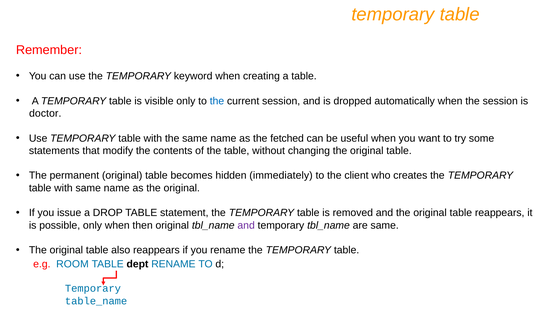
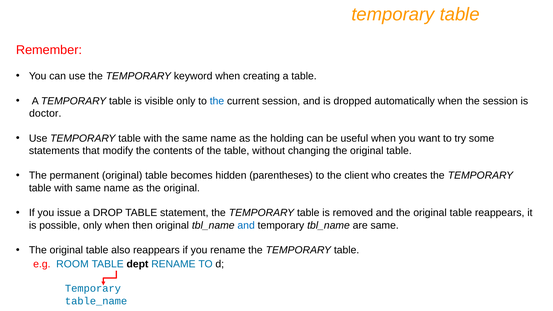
fetched: fetched -> holding (287, 138)
immediately: immediately -> parentheses (281, 176)
and colour: purple -> blue (246, 225)
